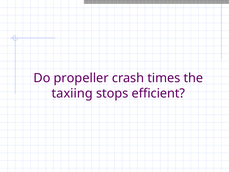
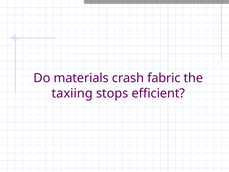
propeller: propeller -> materials (81, 78)
times: times -> fabric (164, 78)
